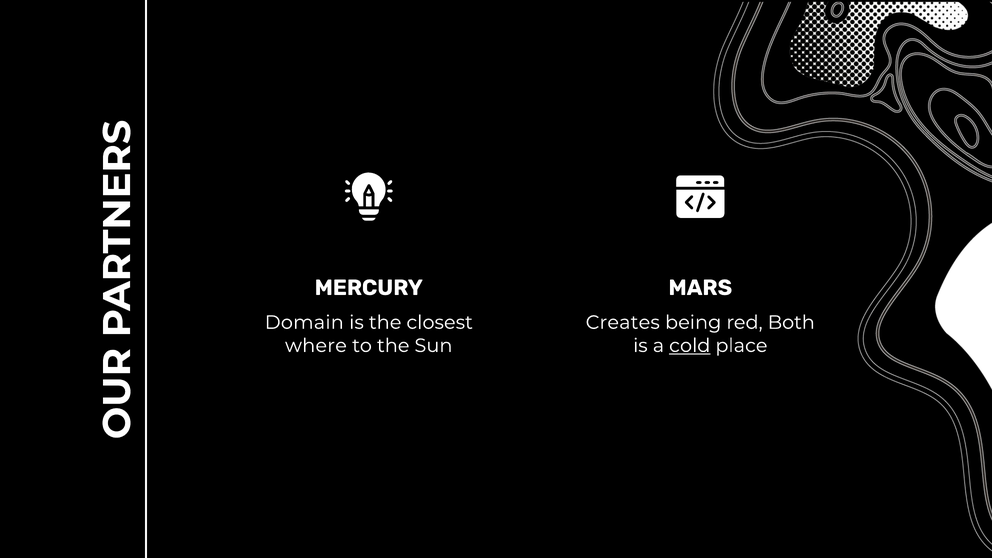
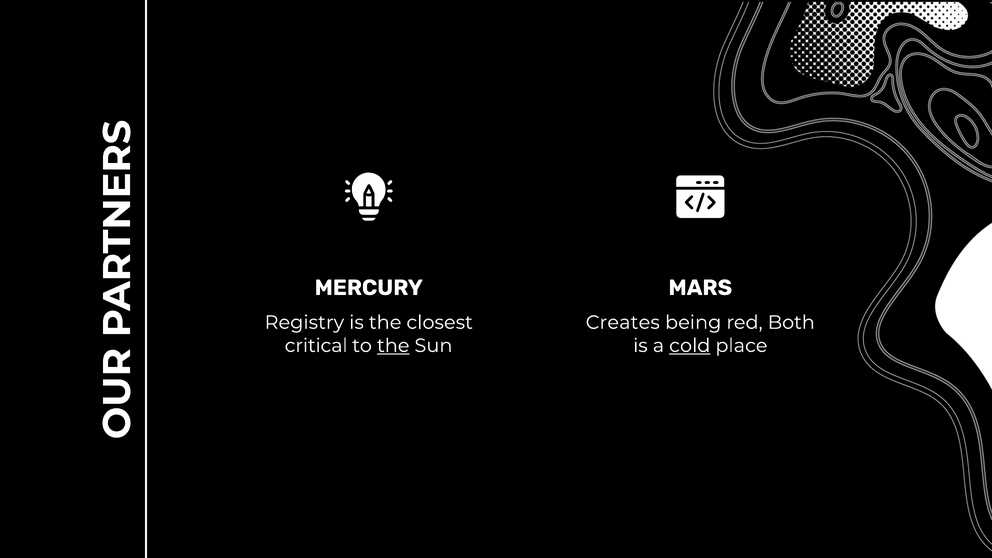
Domain: Domain -> Registry (304, 322)
where: where -> critical (316, 346)
the underline: none -> present (393, 346)
